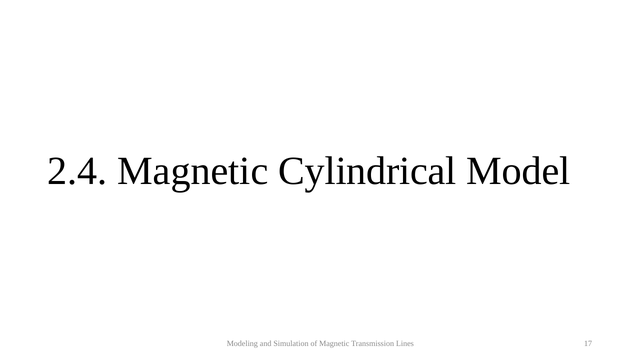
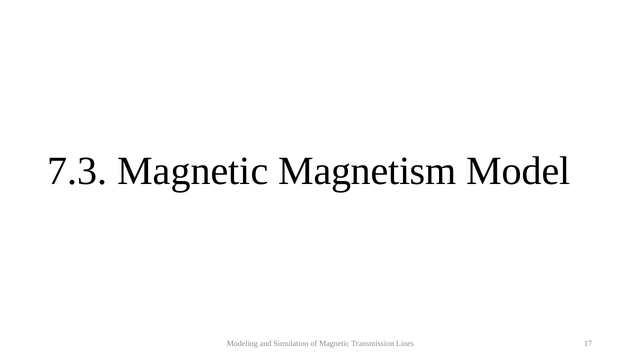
2.4: 2.4 -> 7.3 (77, 171)
Cylindrical: Cylindrical -> Magnetism (367, 171)
